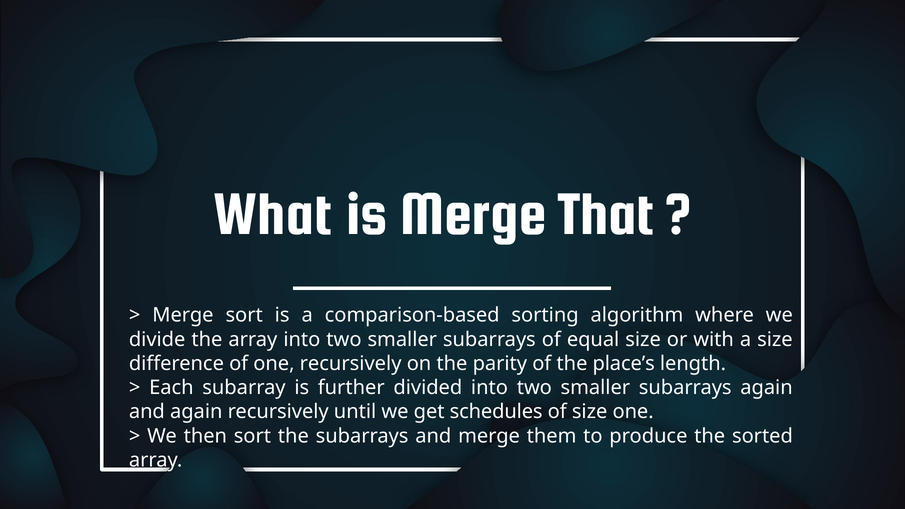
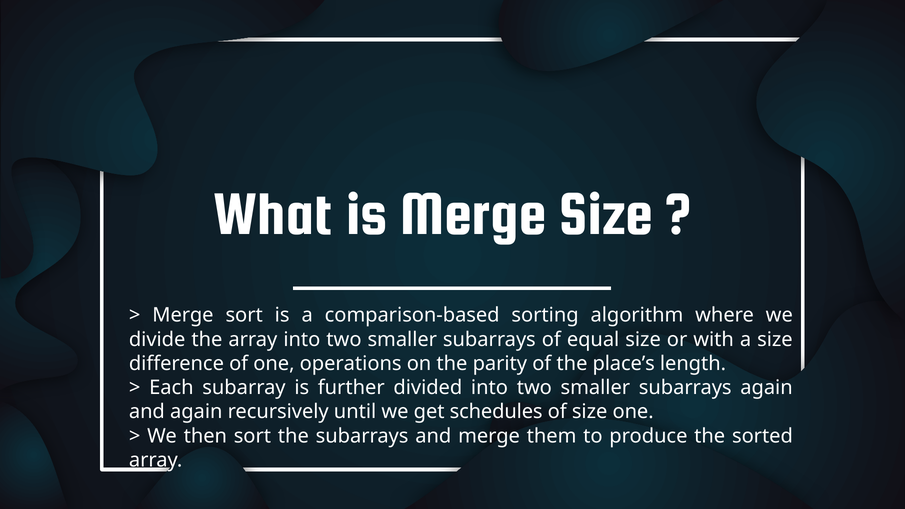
Merge That: That -> Size (606, 213)
one recursively: recursively -> operations (351, 364)
